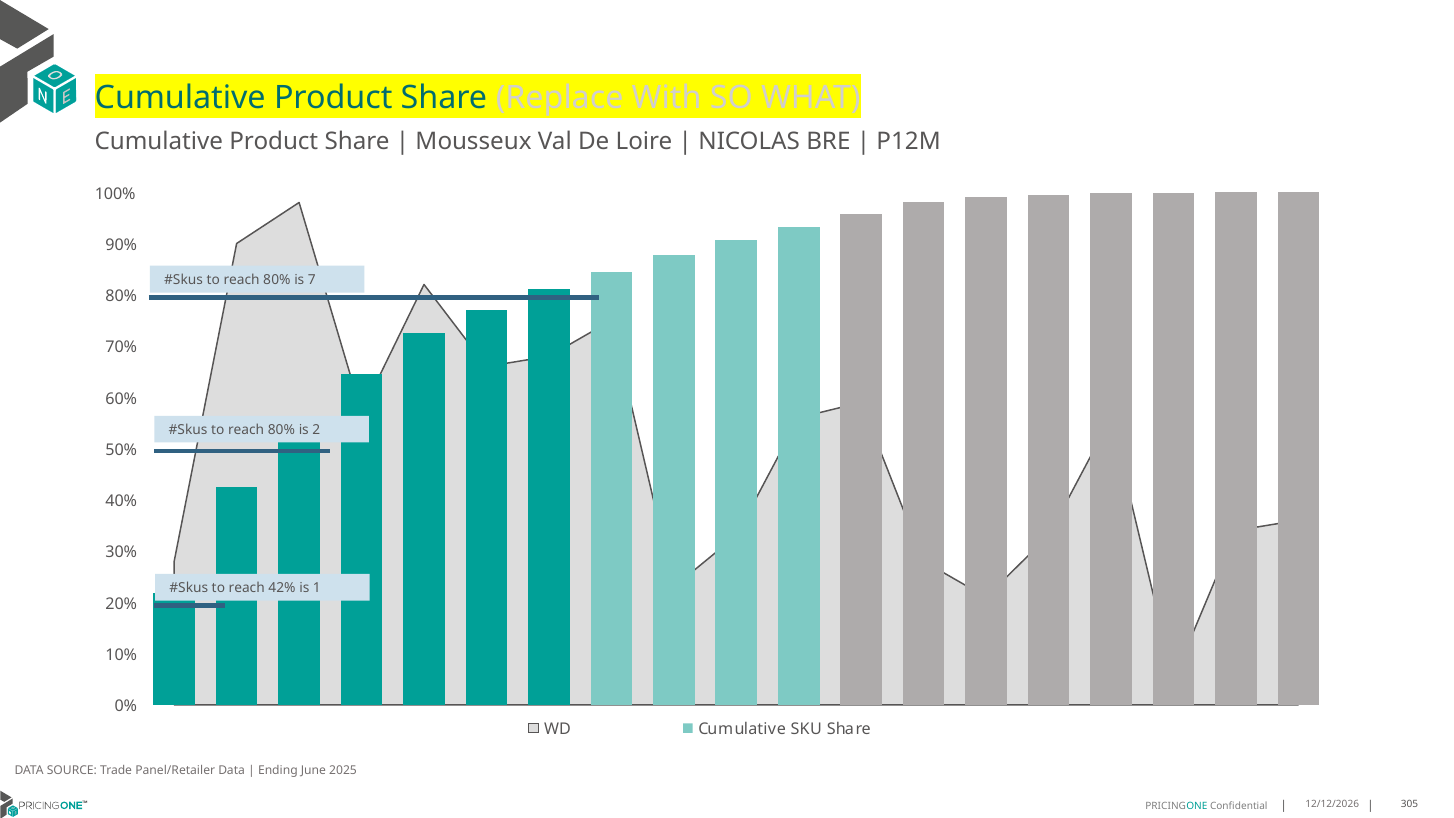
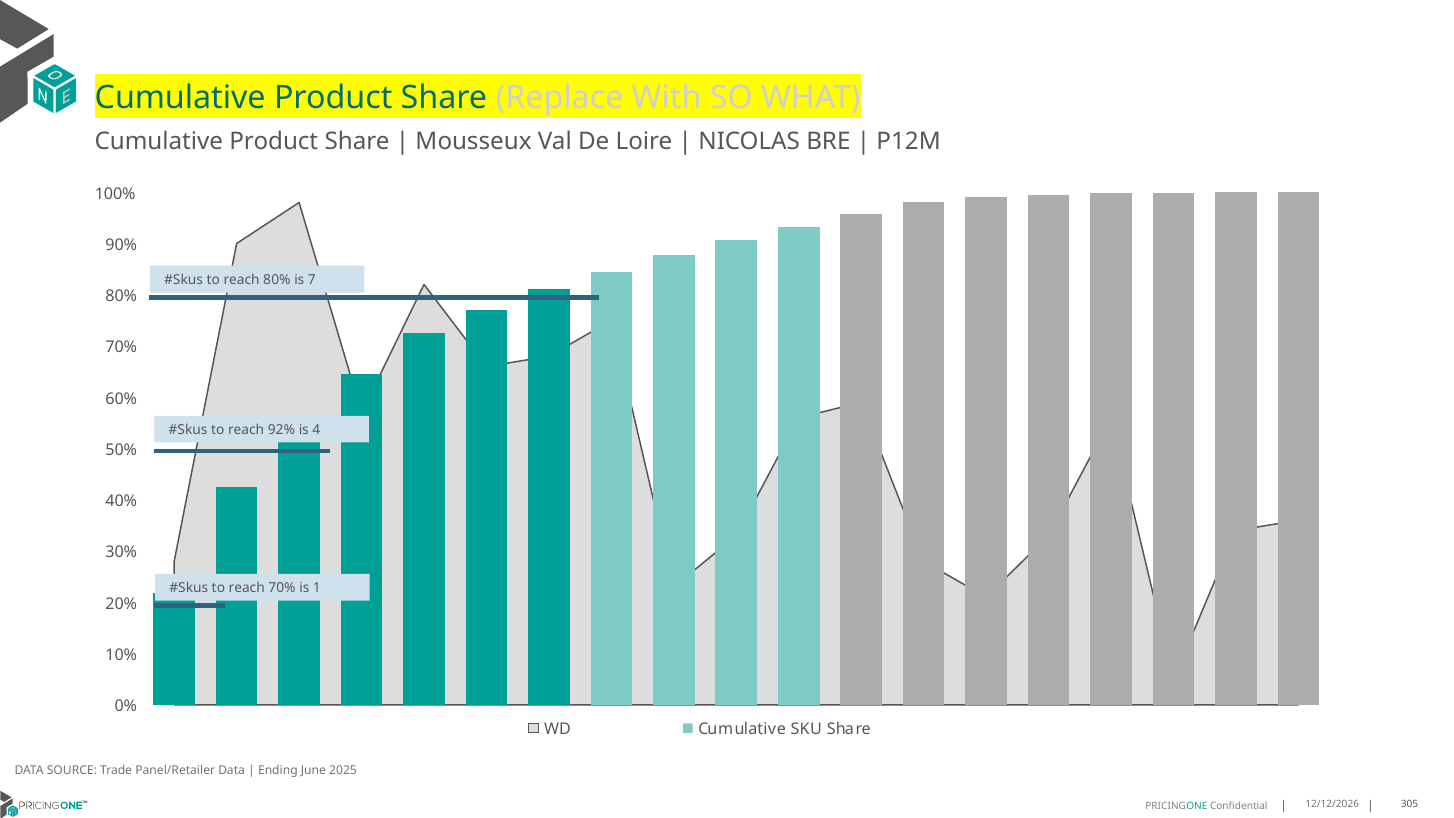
80%: 80% -> 92% (281, 430)
2: 2 -> 4 (316, 430)
reach 42%: 42% -> 70% (282, 588)
